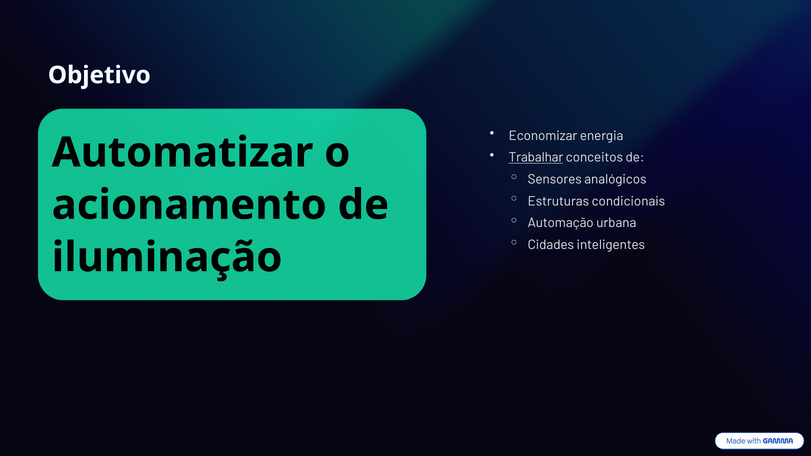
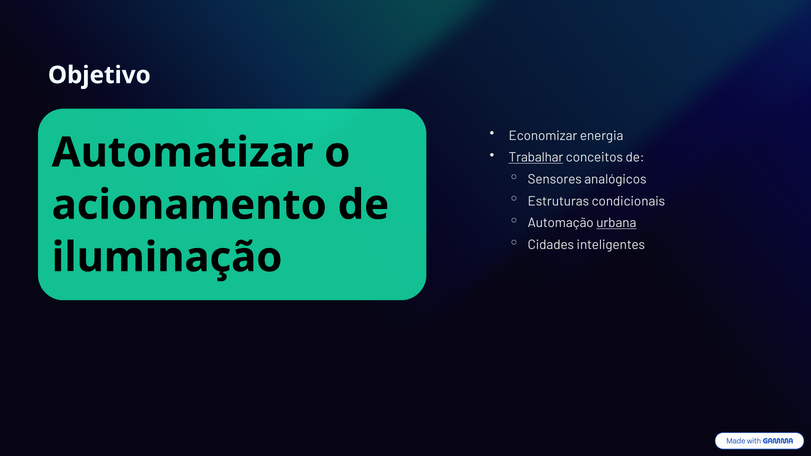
urbana underline: none -> present (616, 223)
